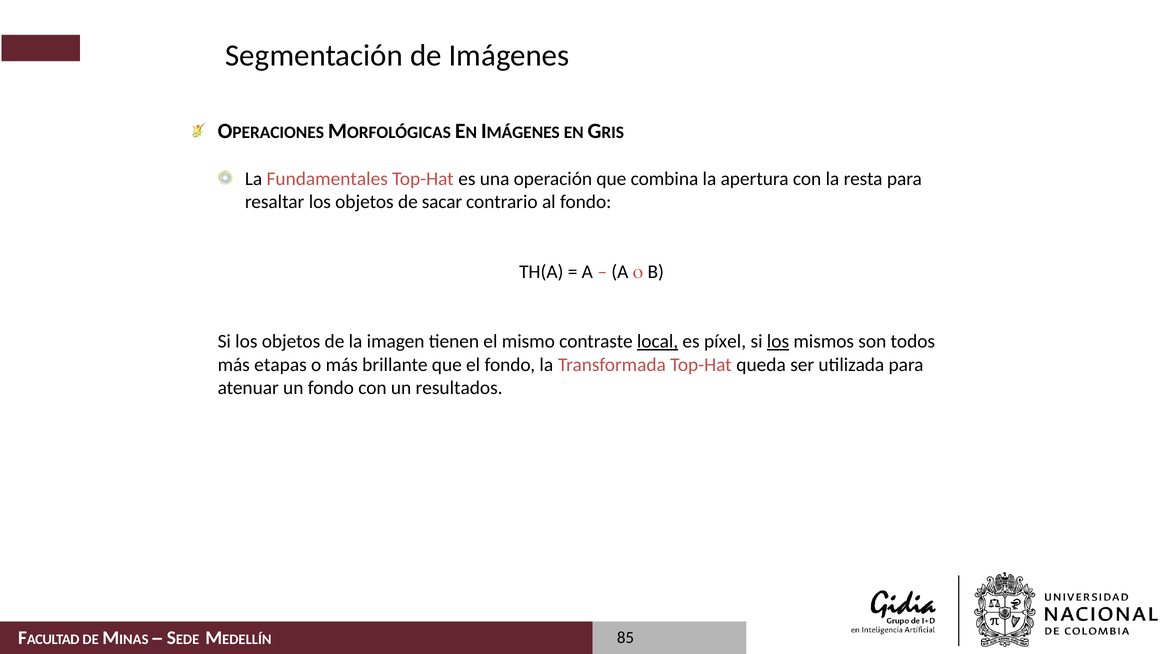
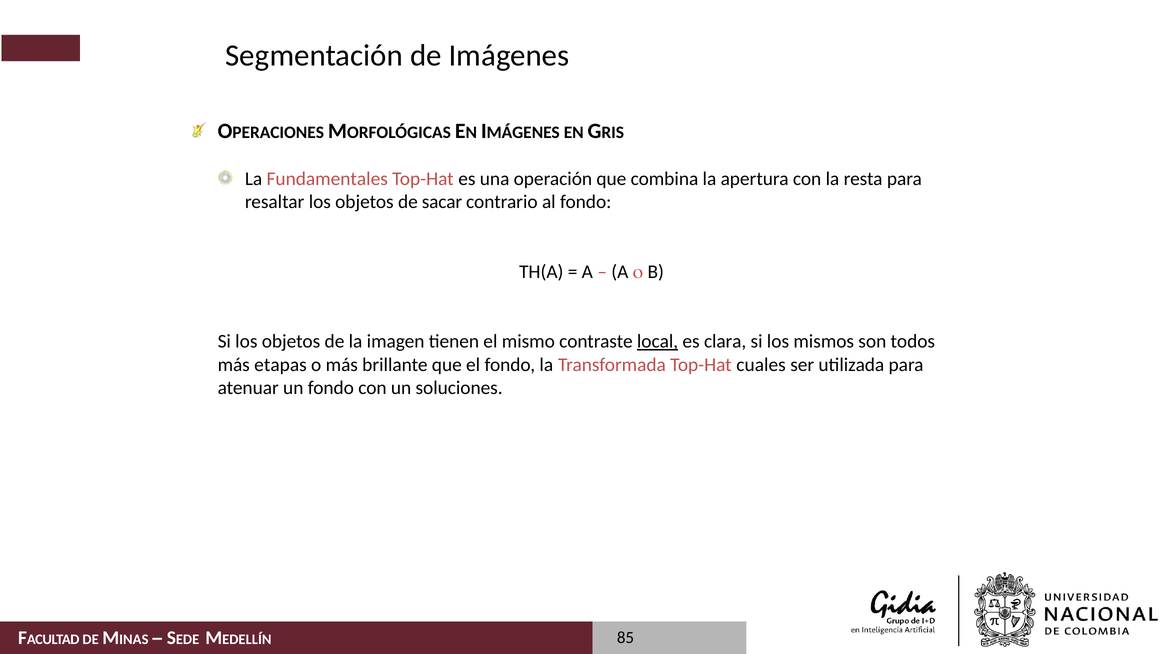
píxel: píxel -> clara (725, 342)
los underline: present -> none (778, 342)
queda: queda -> cuales (761, 365)
resultados: resultados -> soluciones (459, 388)
